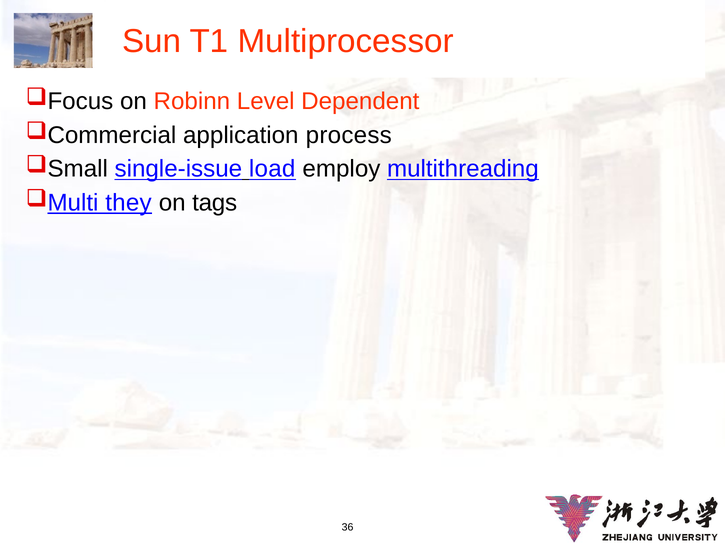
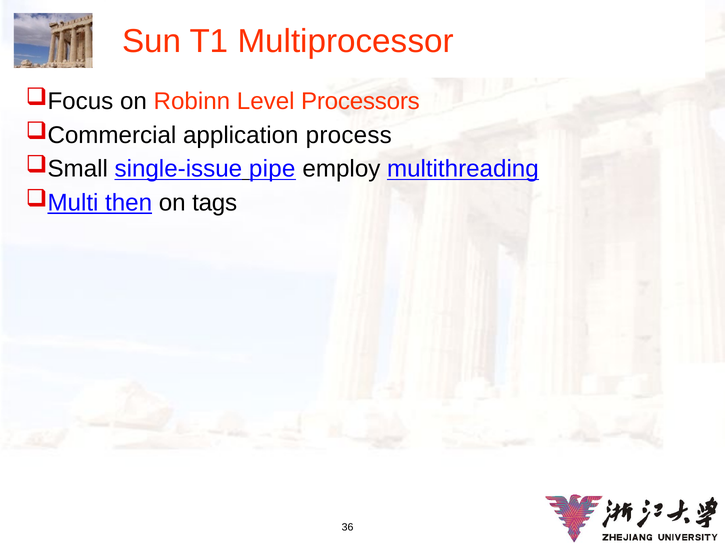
Dependent: Dependent -> Processors (360, 102)
load: load -> pipe (272, 169)
they: they -> then (129, 203)
